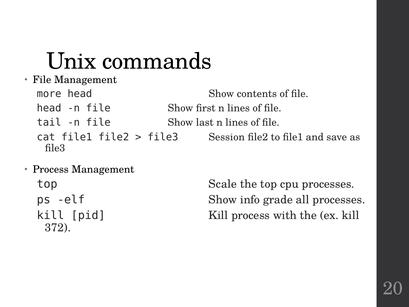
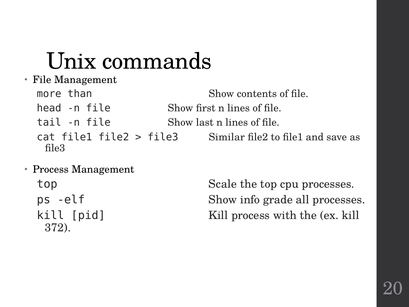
more head: head -> than (80, 94)
Session: Session -> Similar (227, 137)
